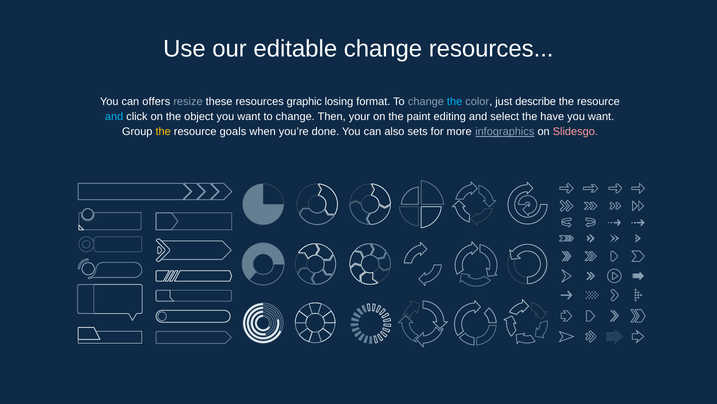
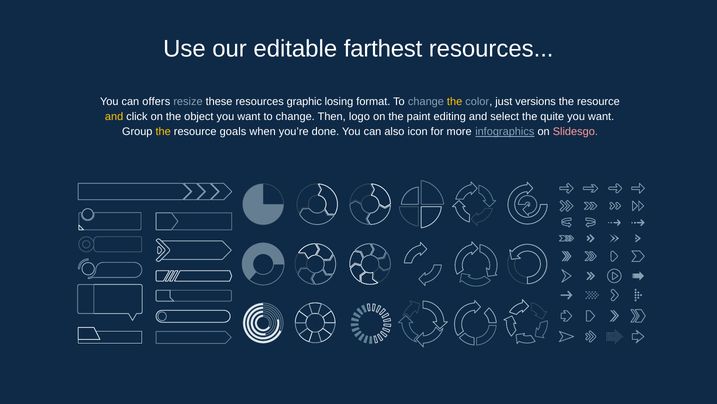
editable change: change -> farthest (383, 49)
the colour: light blue -> yellow (455, 101)
describe: describe -> versions (536, 101)
and colour: light blue -> yellow (114, 116)
your: your -> logo (359, 116)
have: have -> quite (552, 116)
sets: sets -> icon (418, 132)
